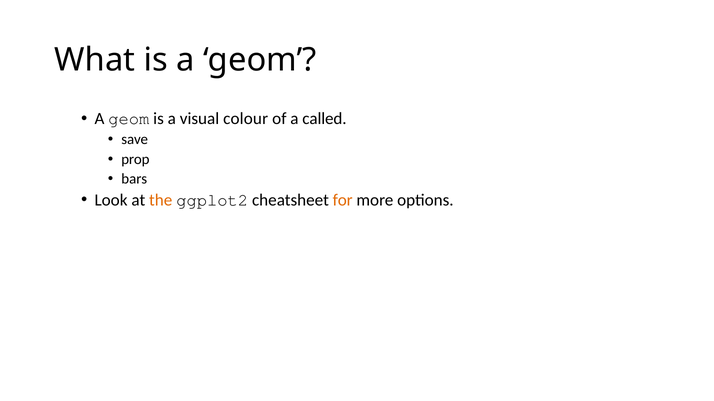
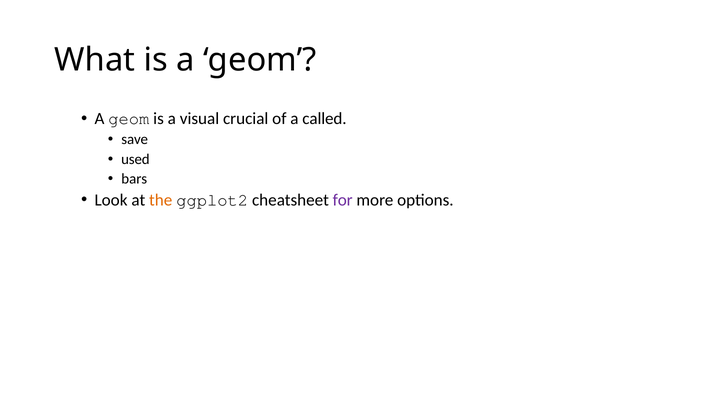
colour: colour -> crucial (246, 119)
prop: prop -> used (135, 159)
for colour: orange -> purple (343, 200)
